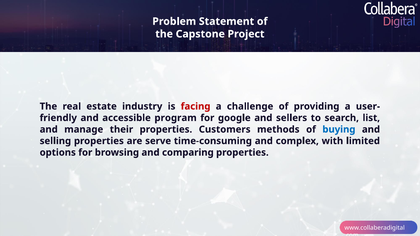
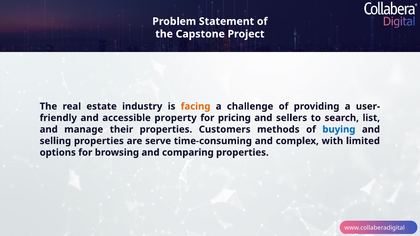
facing colour: red -> orange (196, 106)
program: program -> property (176, 118)
google: google -> pricing (234, 118)
